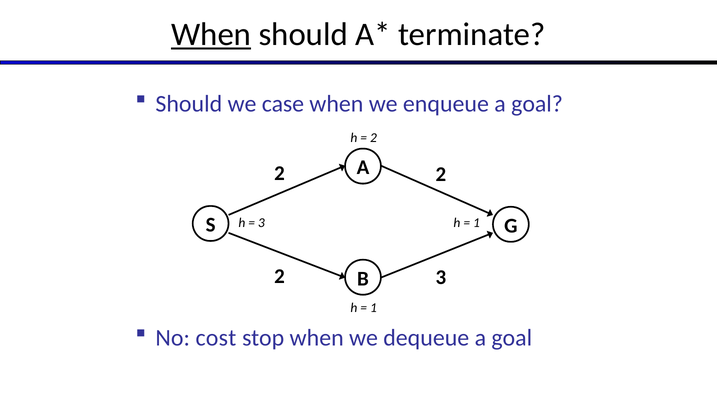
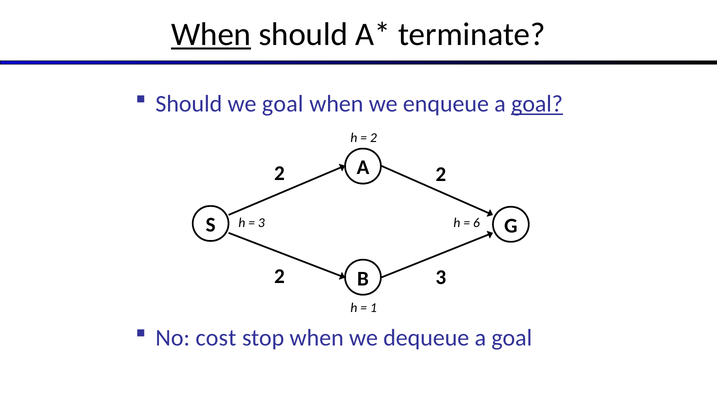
we case: case -> goal (283, 104)
goal underline: none -> present (537, 104)
1: 1 -> 6 (476, 223)
